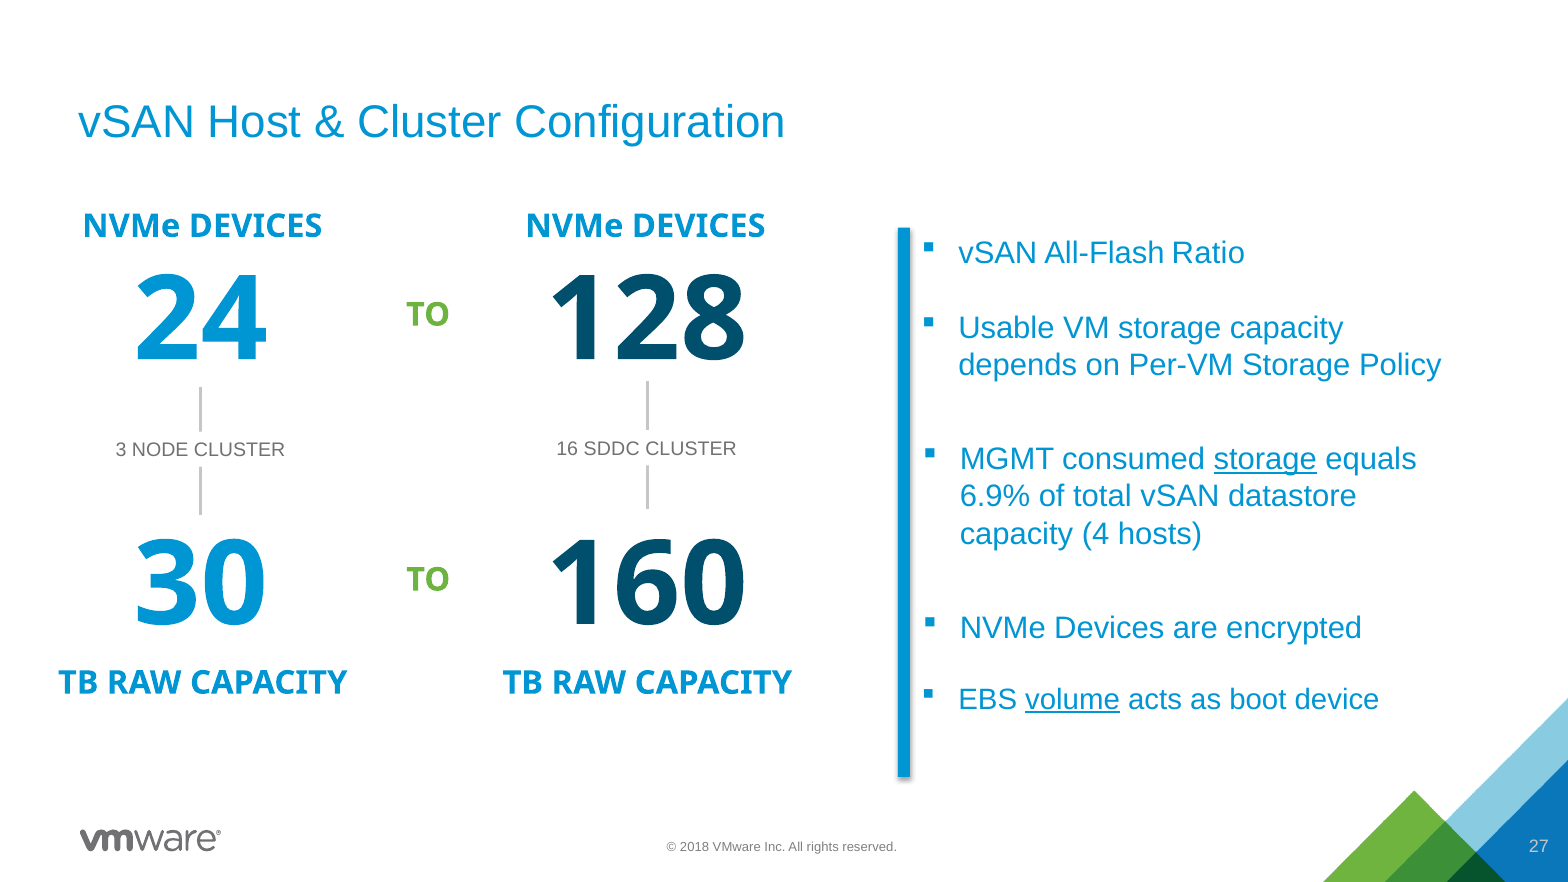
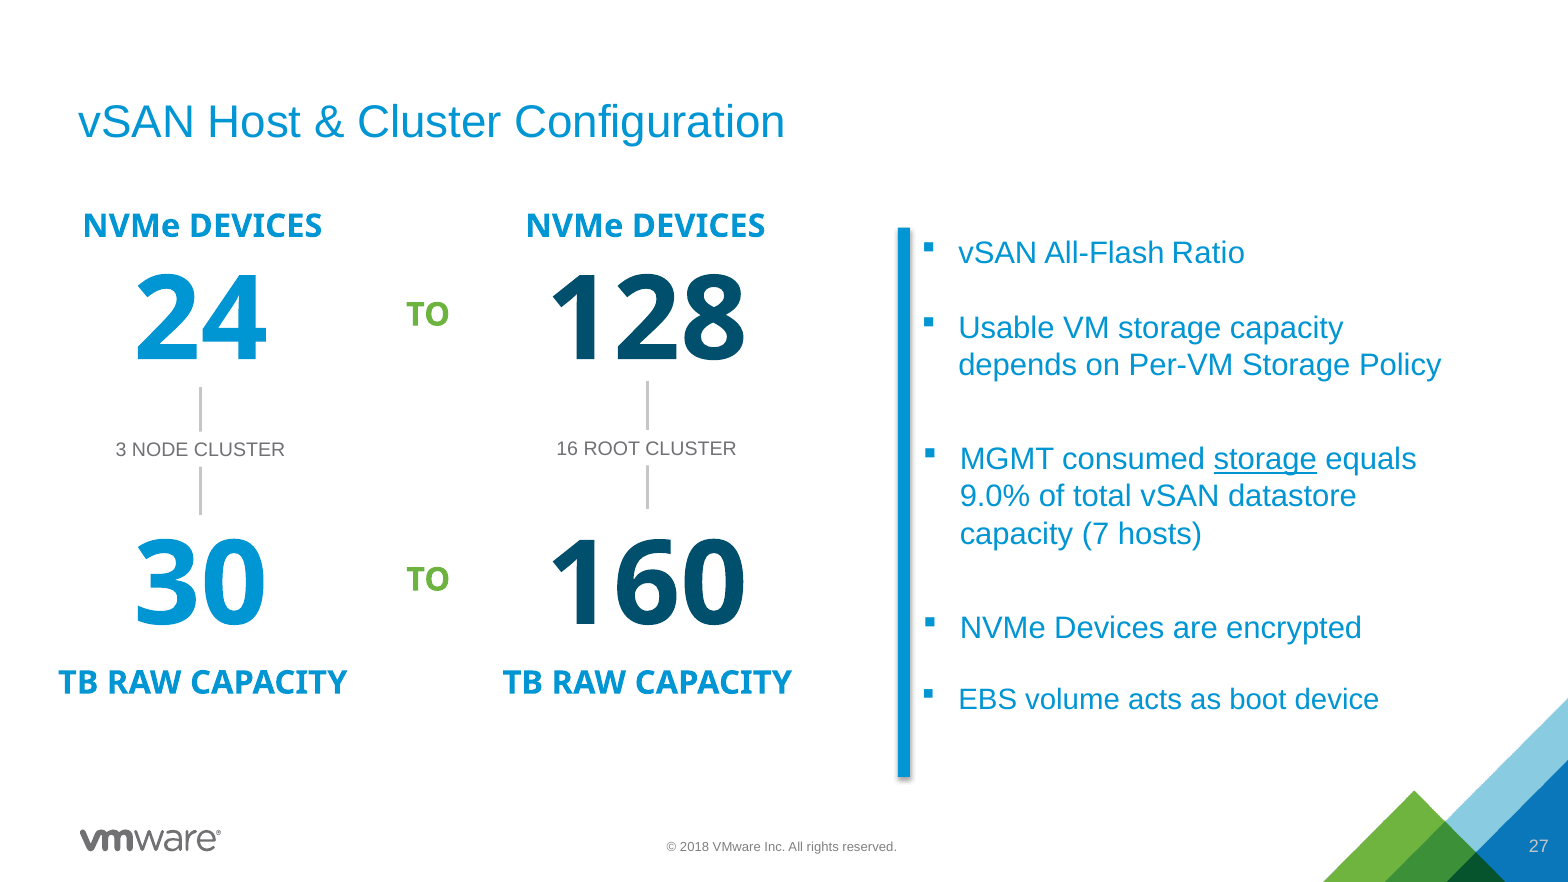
SDDC: SDDC -> ROOT (612, 449)
6.9%: 6.9% -> 9.0% (995, 497)
4: 4 -> 7 (1096, 534)
volume underline: present -> none (1073, 700)
